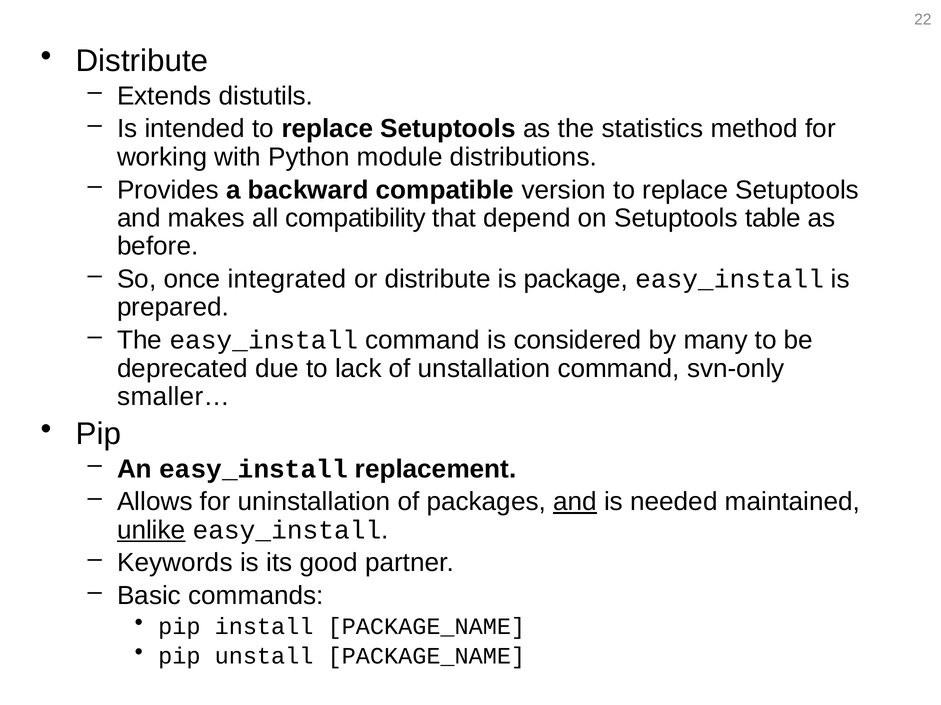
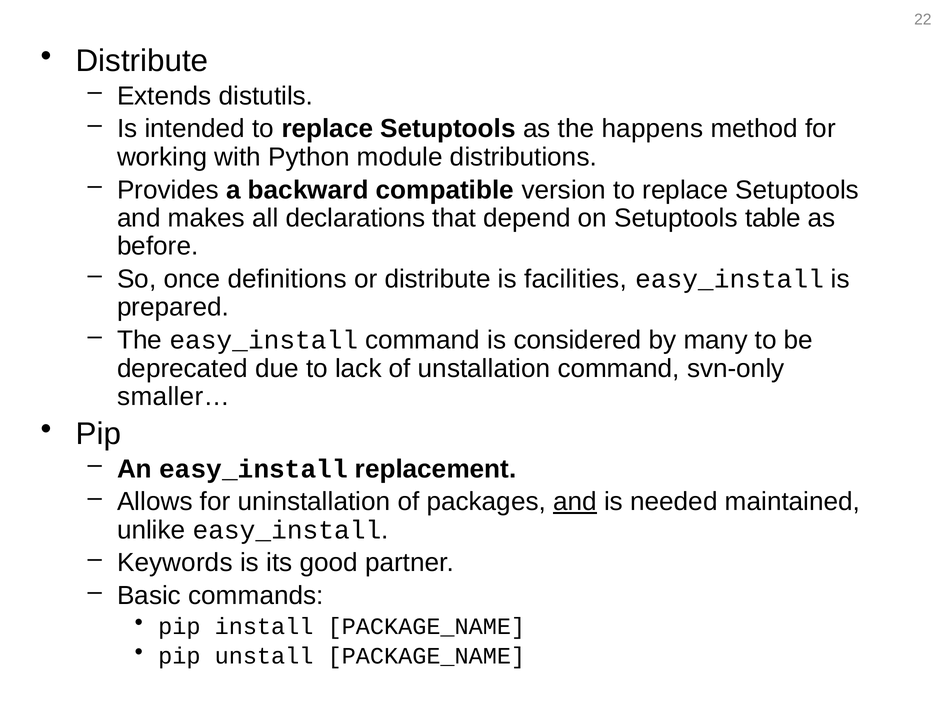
statistics: statistics -> happens (652, 129)
compatibility: compatibility -> declarations (355, 218)
integrated: integrated -> definitions (287, 279)
package: package -> facilities (576, 279)
unlike underline: present -> none (151, 531)
